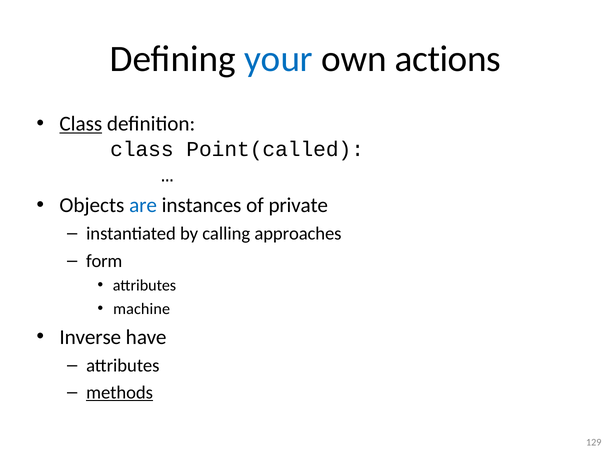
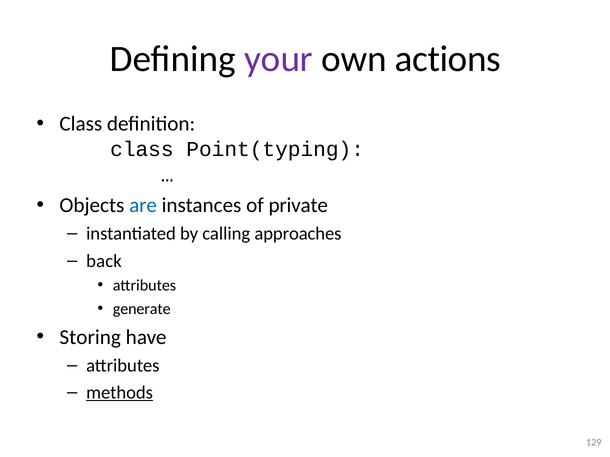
your colour: blue -> purple (279, 59)
Class underline: present -> none (81, 124)
Point(called: Point(called -> Point(typing (275, 149)
form: form -> back (104, 261)
machine: machine -> generate (142, 309)
Inverse: Inverse -> Storing (90, 337)
